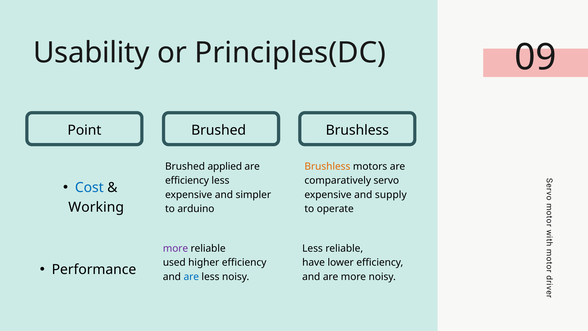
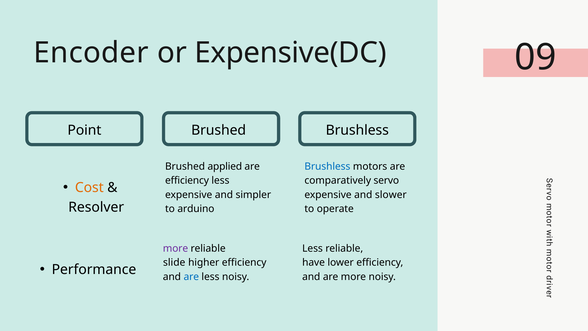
Usability: Usability -> Encoder (91, 53)
Principles(DC: Principles(DC -> Expensive(DC (291, 53)
Brushless colour: orange -> blue (327, 166)
Cost colour: blue -> orange (89, 188)
supply: supply -> slower (391, 195)
Working: Working -> Resolver (96, 207)
used: used -> slide (174, 262)
